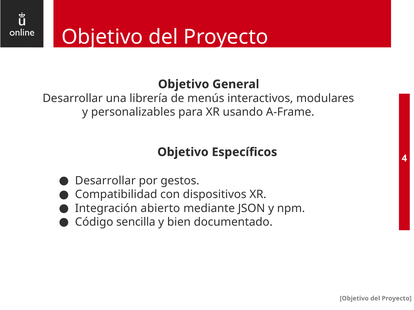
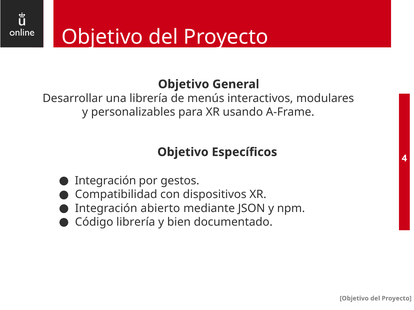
Desarrollar: Desarrollar -> Integración (105, 181)
Código sencilla: sencilla -> librería (136, 222)
